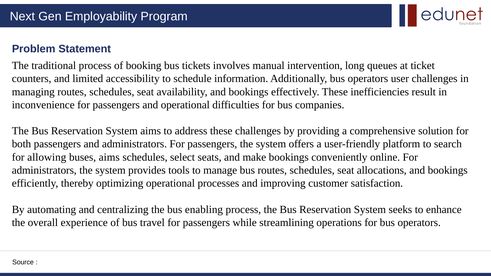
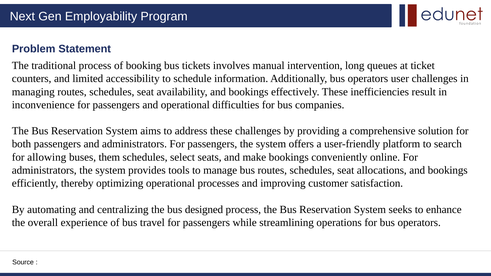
buses aims: aims -> them (109, 157)
enabling: enabling -> designed (204, 210)
